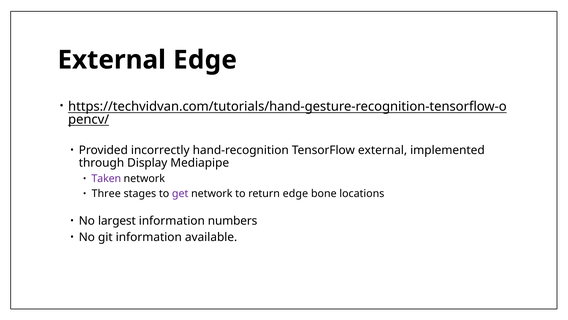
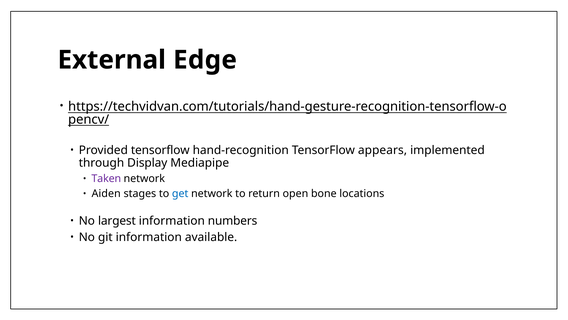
Provided incorrectly: incorrectly -> tensorflow (160, 150)
TensorFlow external: external -> appears (382, 150)
Three: Three -> Aiden (106, 193)
get colour: purple -> blue (180, 193)
return edge: edge -> open (295, 193)
